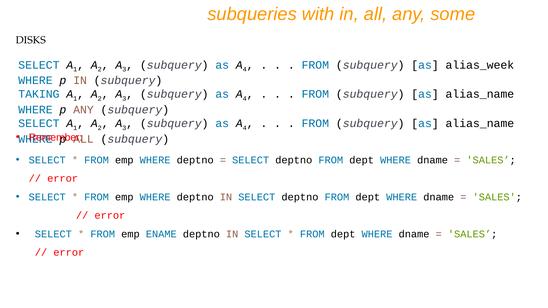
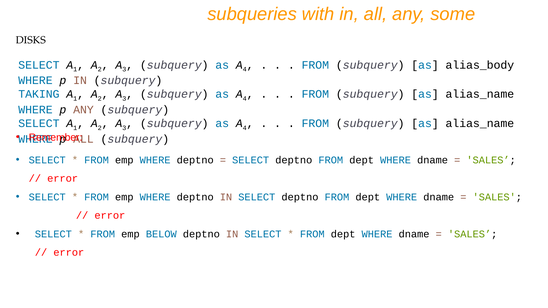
alias_week: alias_week -> alias_body (480, 65)
ENAME: ENAME -> BELOW (161, 234)
